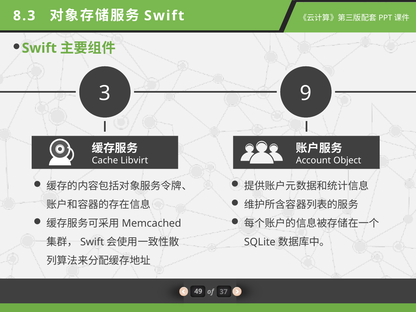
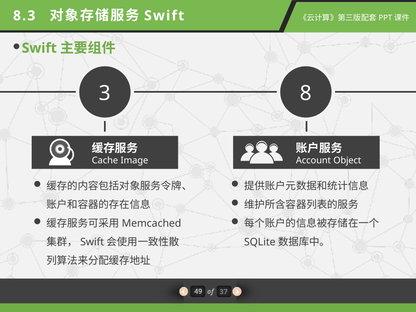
9: 9 -> 8 (306, 93)
Libvirt: Libvirt -> Image (134, 161)
